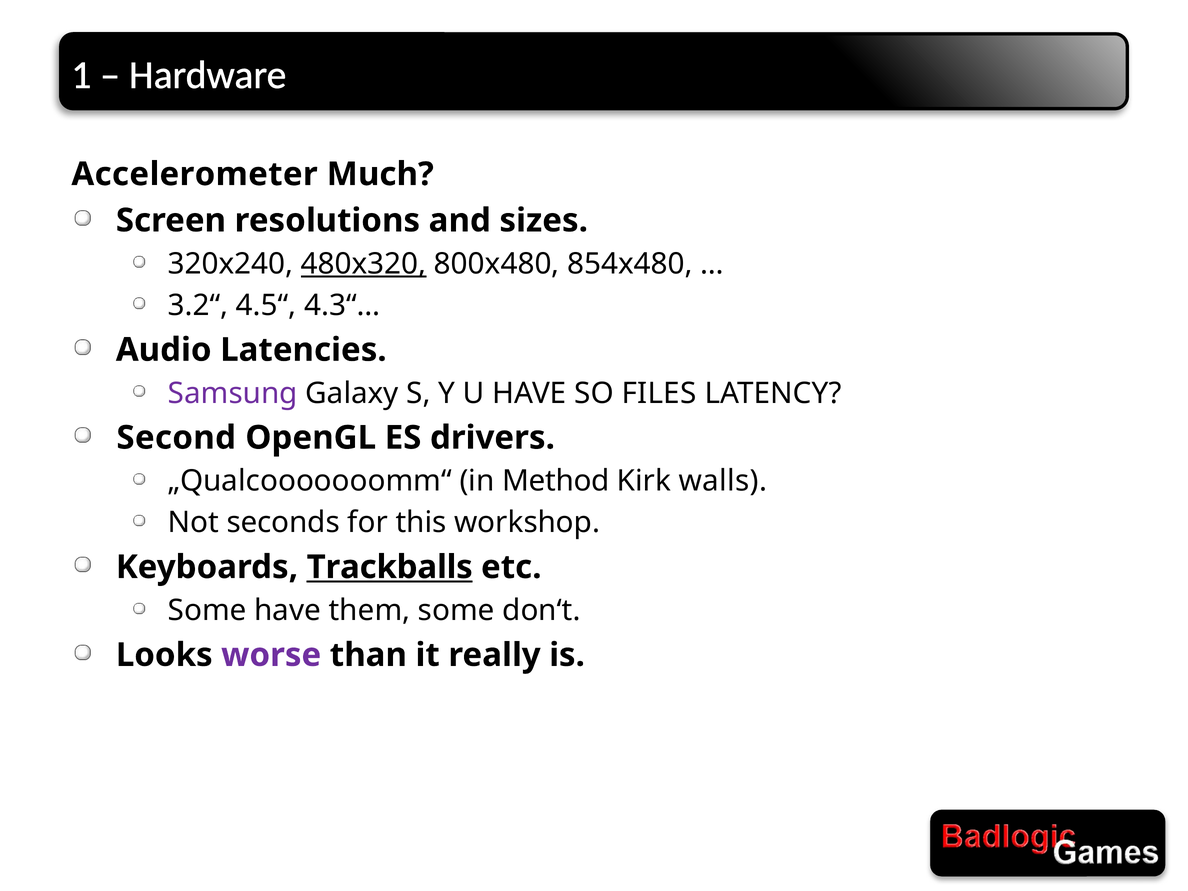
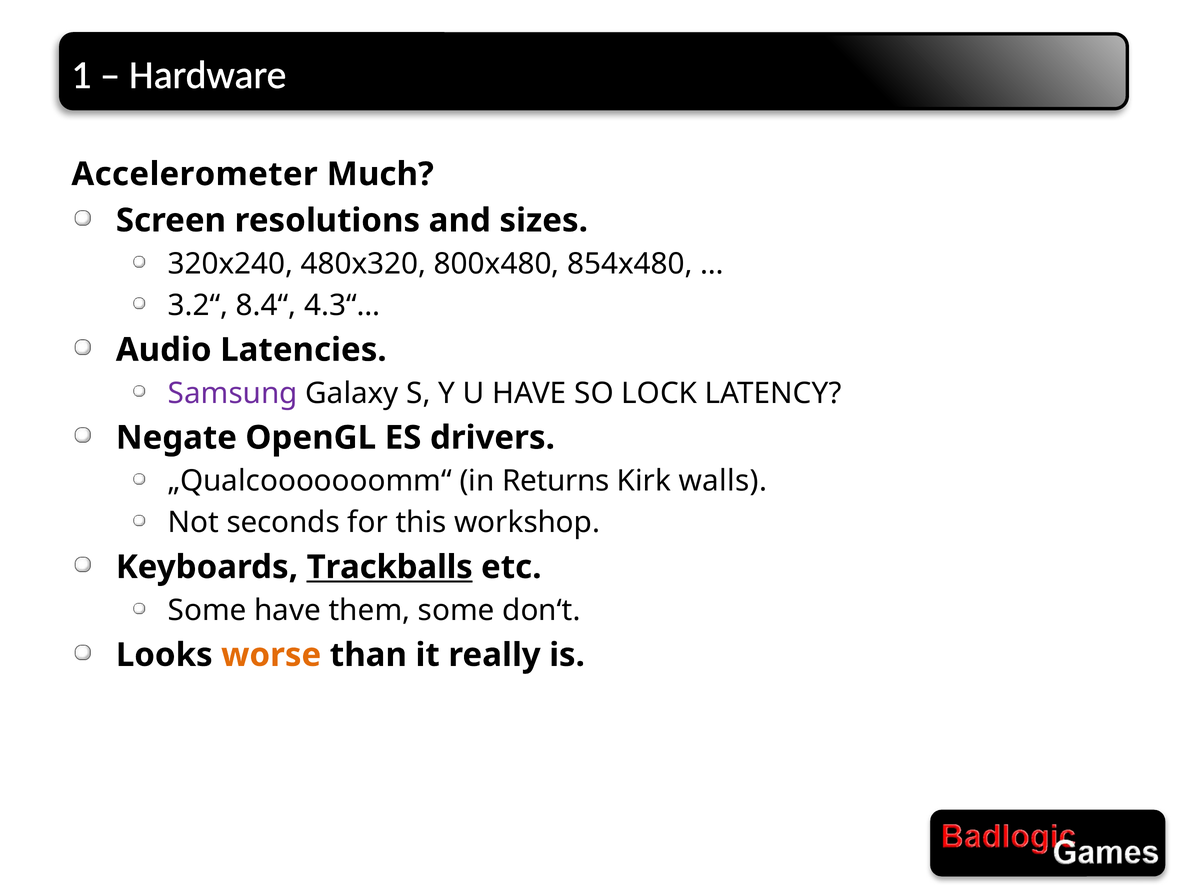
480x320 underline: present -> none (364, 264)
4.5“: 4.5“ -> 8.4“ (266, 305)
FILES: FILES -> LOCK (659, 393)
Second: Second -> Negate (176, 438)
Method: Method -> Returns (556, 481)
worse colour: purple -> orange (271, 655)
